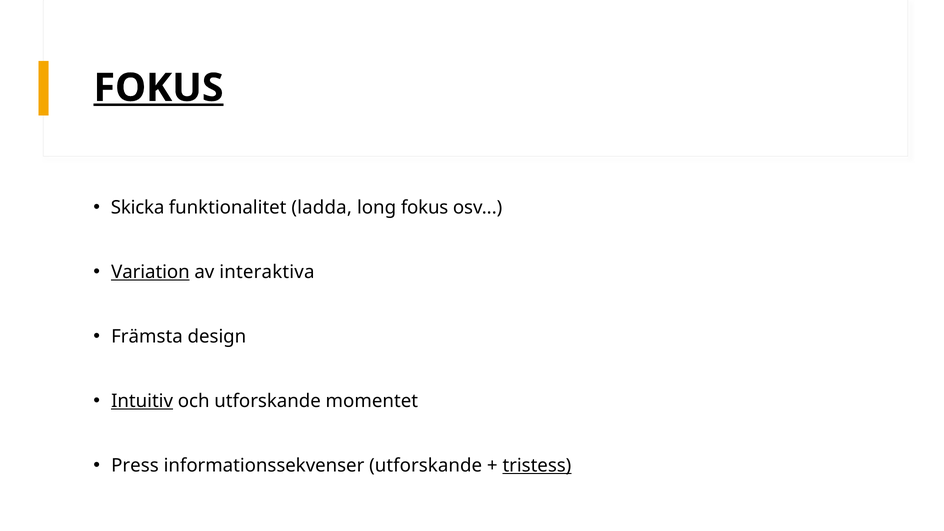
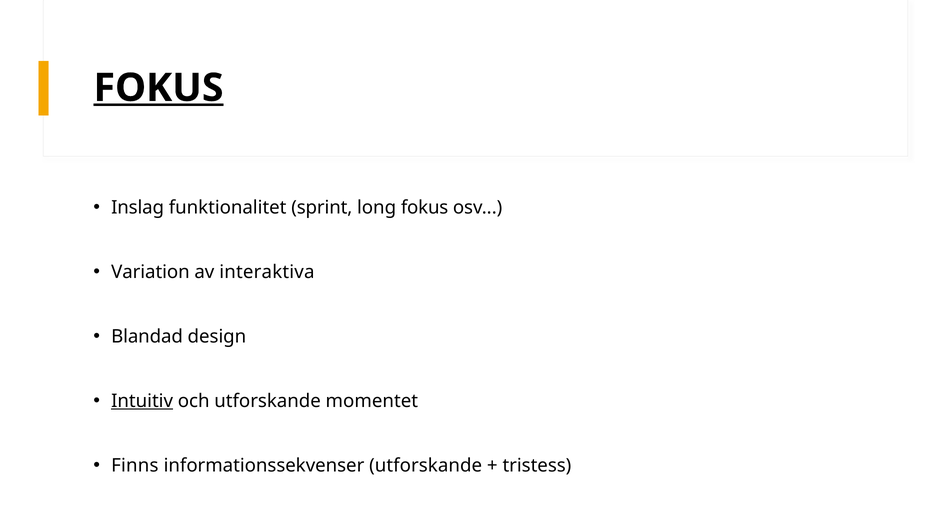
Skicka: Skicka -> Inslag (138, 208)
ladda: ladda -> sprint (322, 208)
Variation underline: present -> none (150, 272)
Främsta: Främsta -> Blandad (147, 337)
Press: Press -> Finns (135, 466)
tristess underline: present -> none (537, 466)
